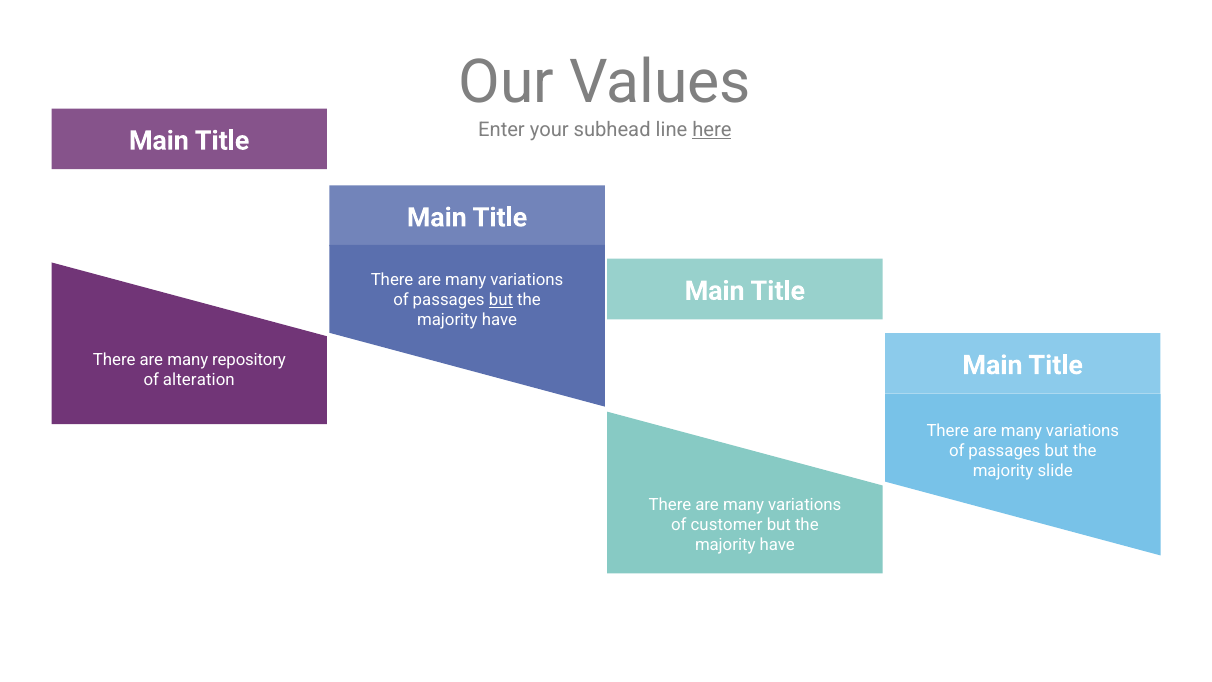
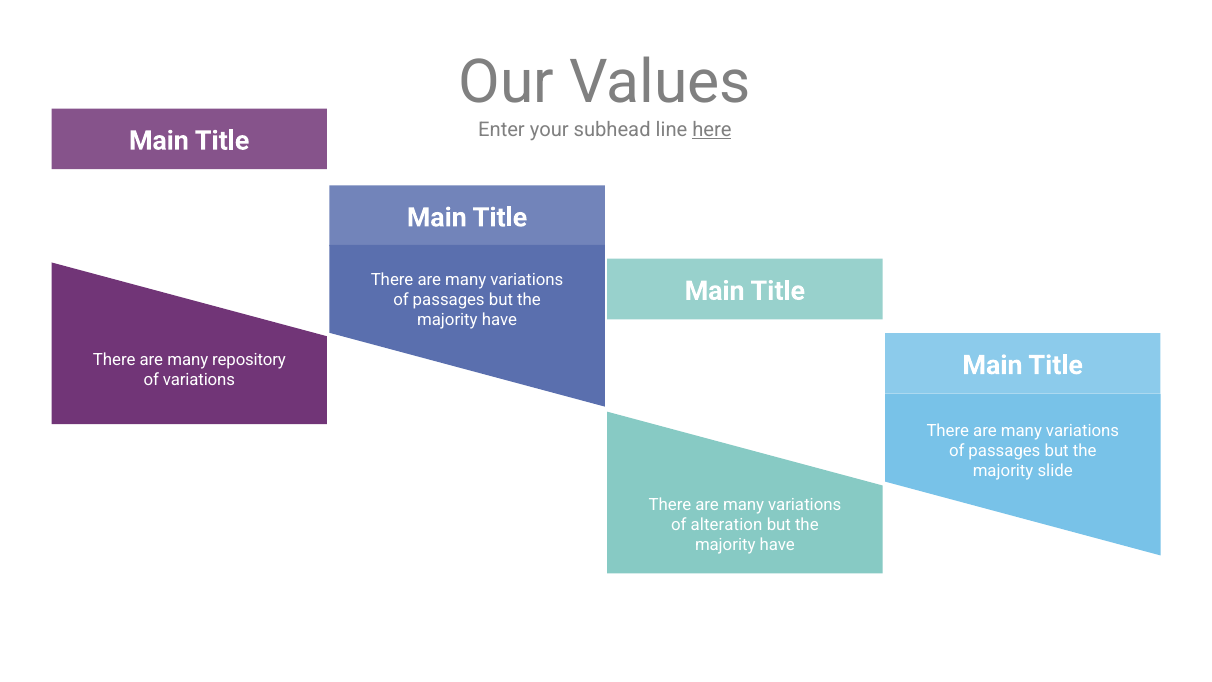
but underline: present -> none (501, 300)
of alteration: alteration -> variations (199, 380)
customer: customer -> alteration (727, 525)
